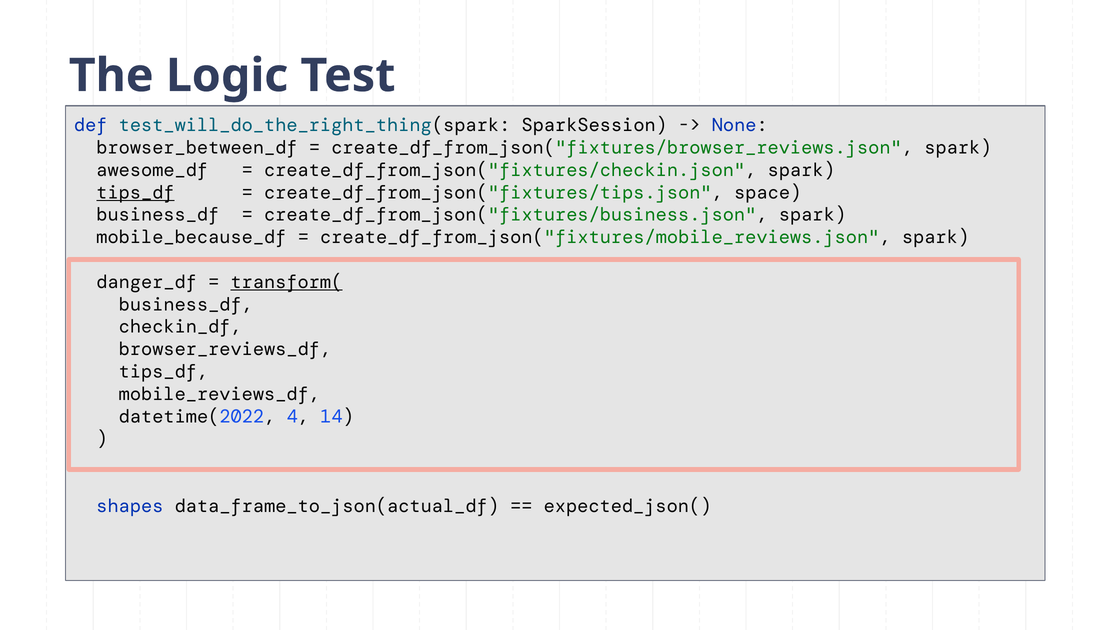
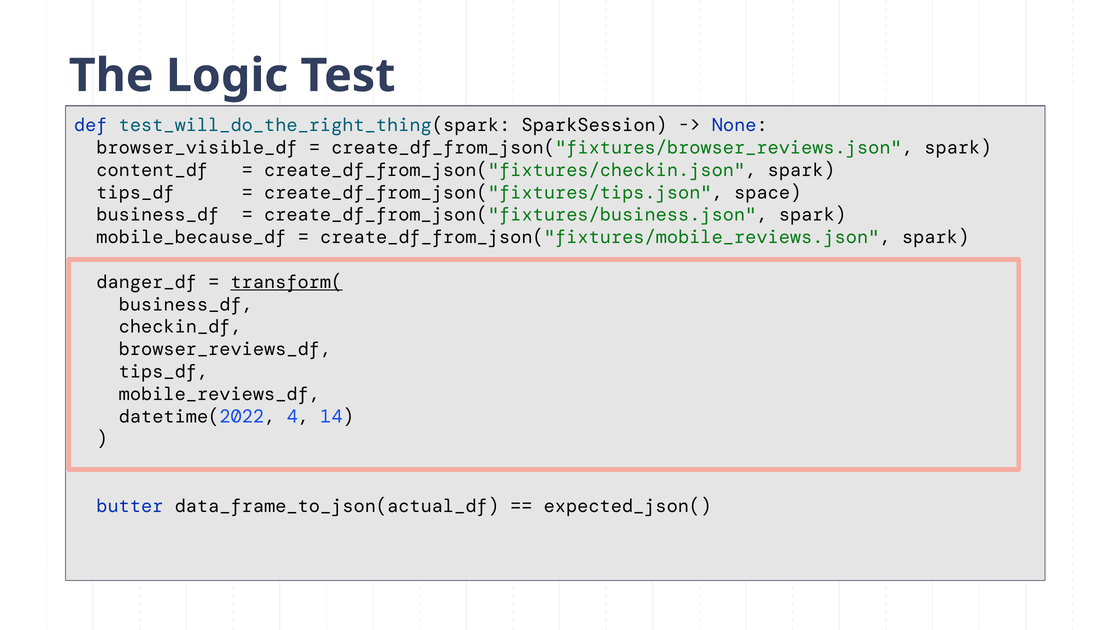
browser_between_df: browser_between_df -> browser_visible_df (197, 148)
awesome_df: awesome_df -> content_df (152, 170)
tips_df underline: present -> none (135, 192)
shapes: shapes -> butter (130, 506)
